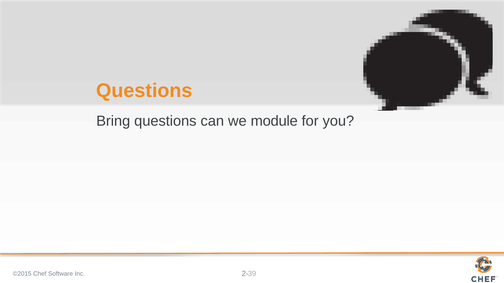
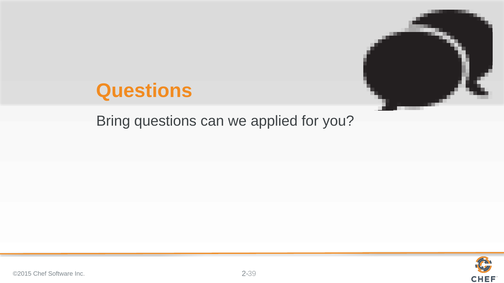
module: module -> applied (274, 121)
